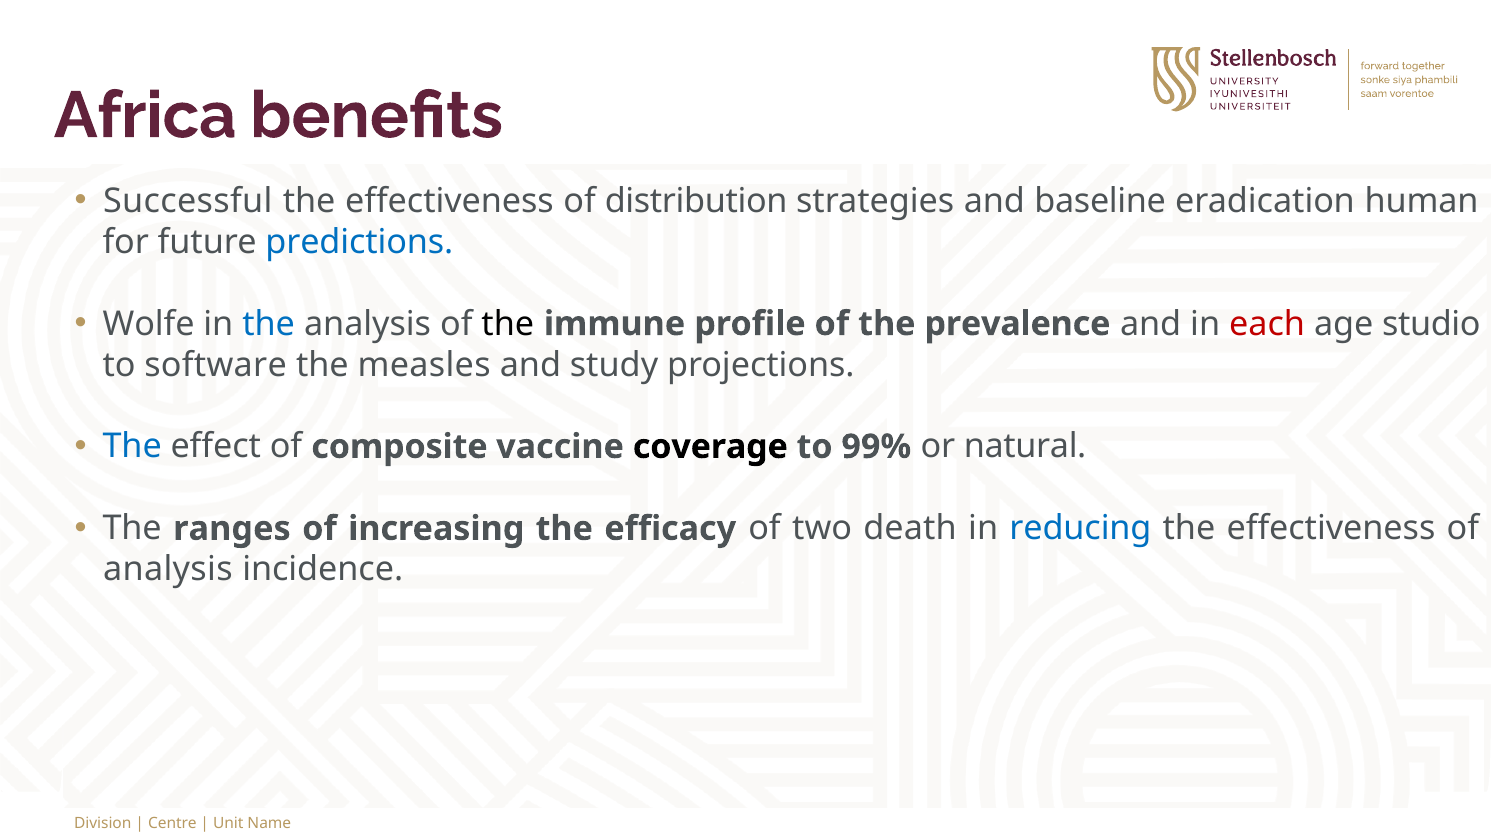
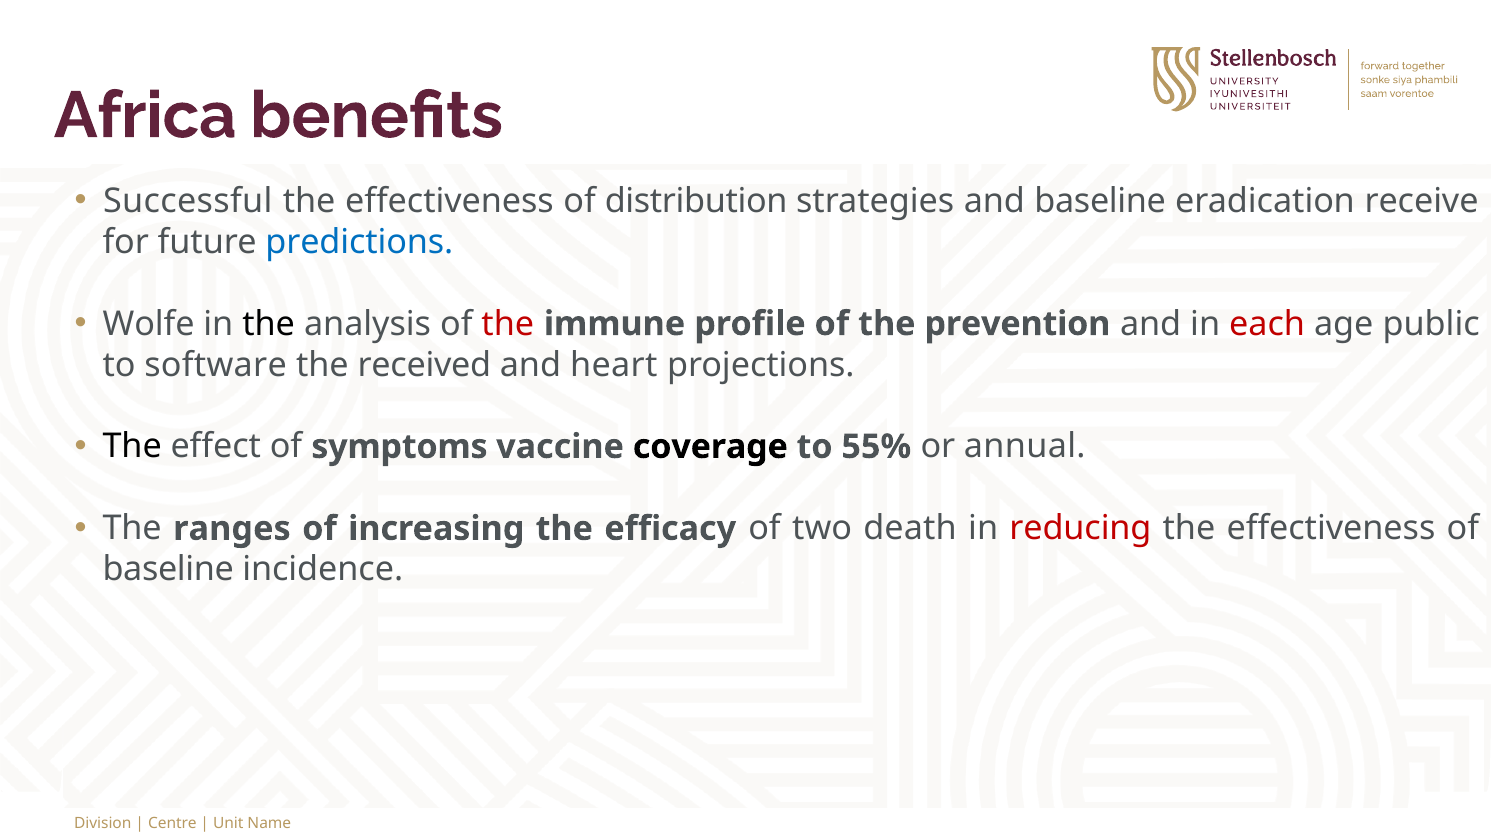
human: human -> receive (1422, 201)
the colour: blue -> black (269, 324)
the colour: black -> red (508, 324)
prevalence: prevalence -> prevention (1017, 324)
studio: studio -> public (1431, 324)
measles: measles -> received (424, 365)
study: study -> heart (614, 365)
The colour: blue -> black (132, 446)
composite: composite -> symptoms (399, 446)
99%: 99% -> 55% (876, 446)
natural: natural -> annual (1025, 446)
reducing colour: blue -> red (1080, 528)
analysis: analysis -> baseline (168, 569)
